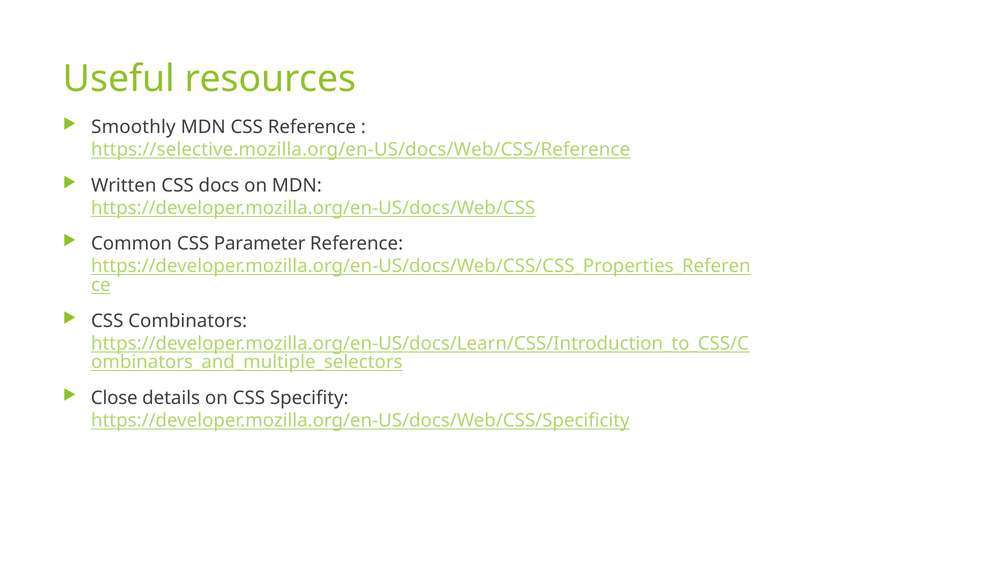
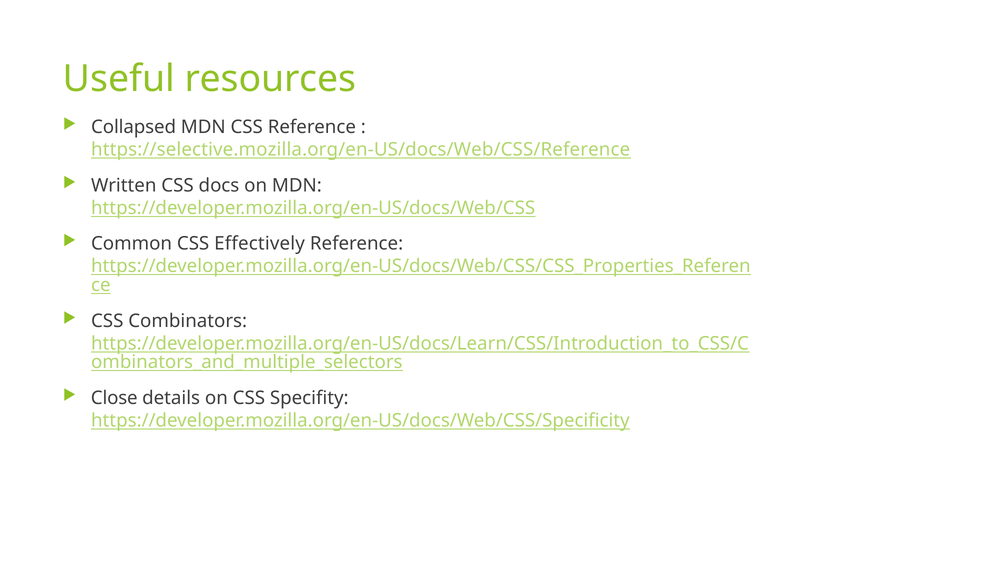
Smoothly: Smoothly -> Collapsed (134, 127)
Parameter: Parameter -> Effectively (260, 244)
